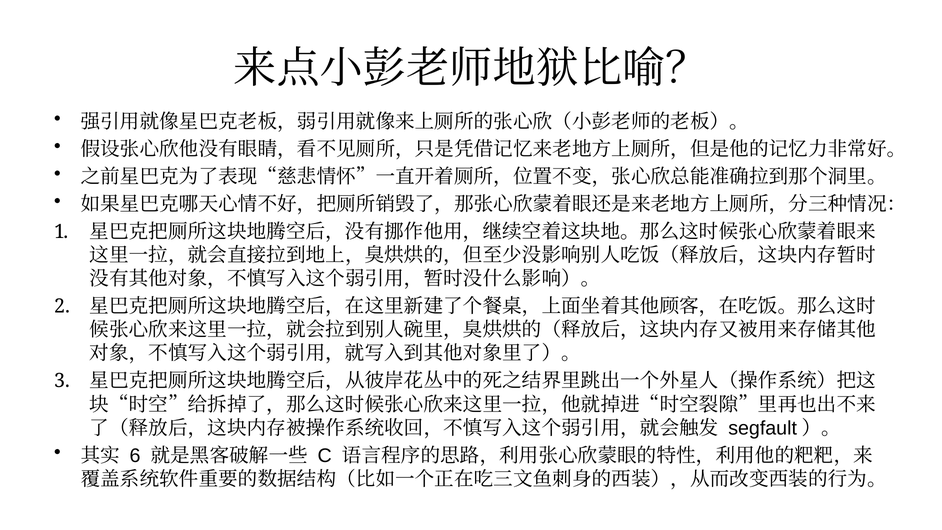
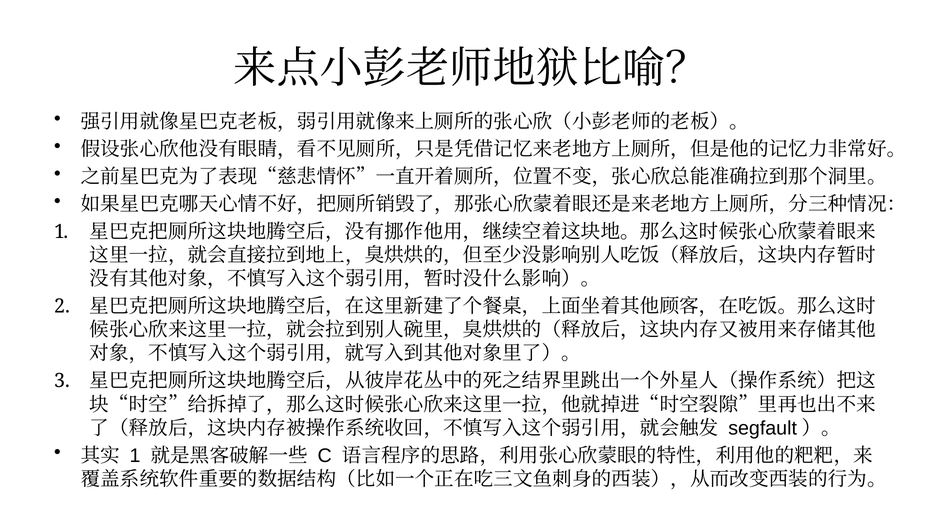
6: 6 -> 1 (135, 455)
